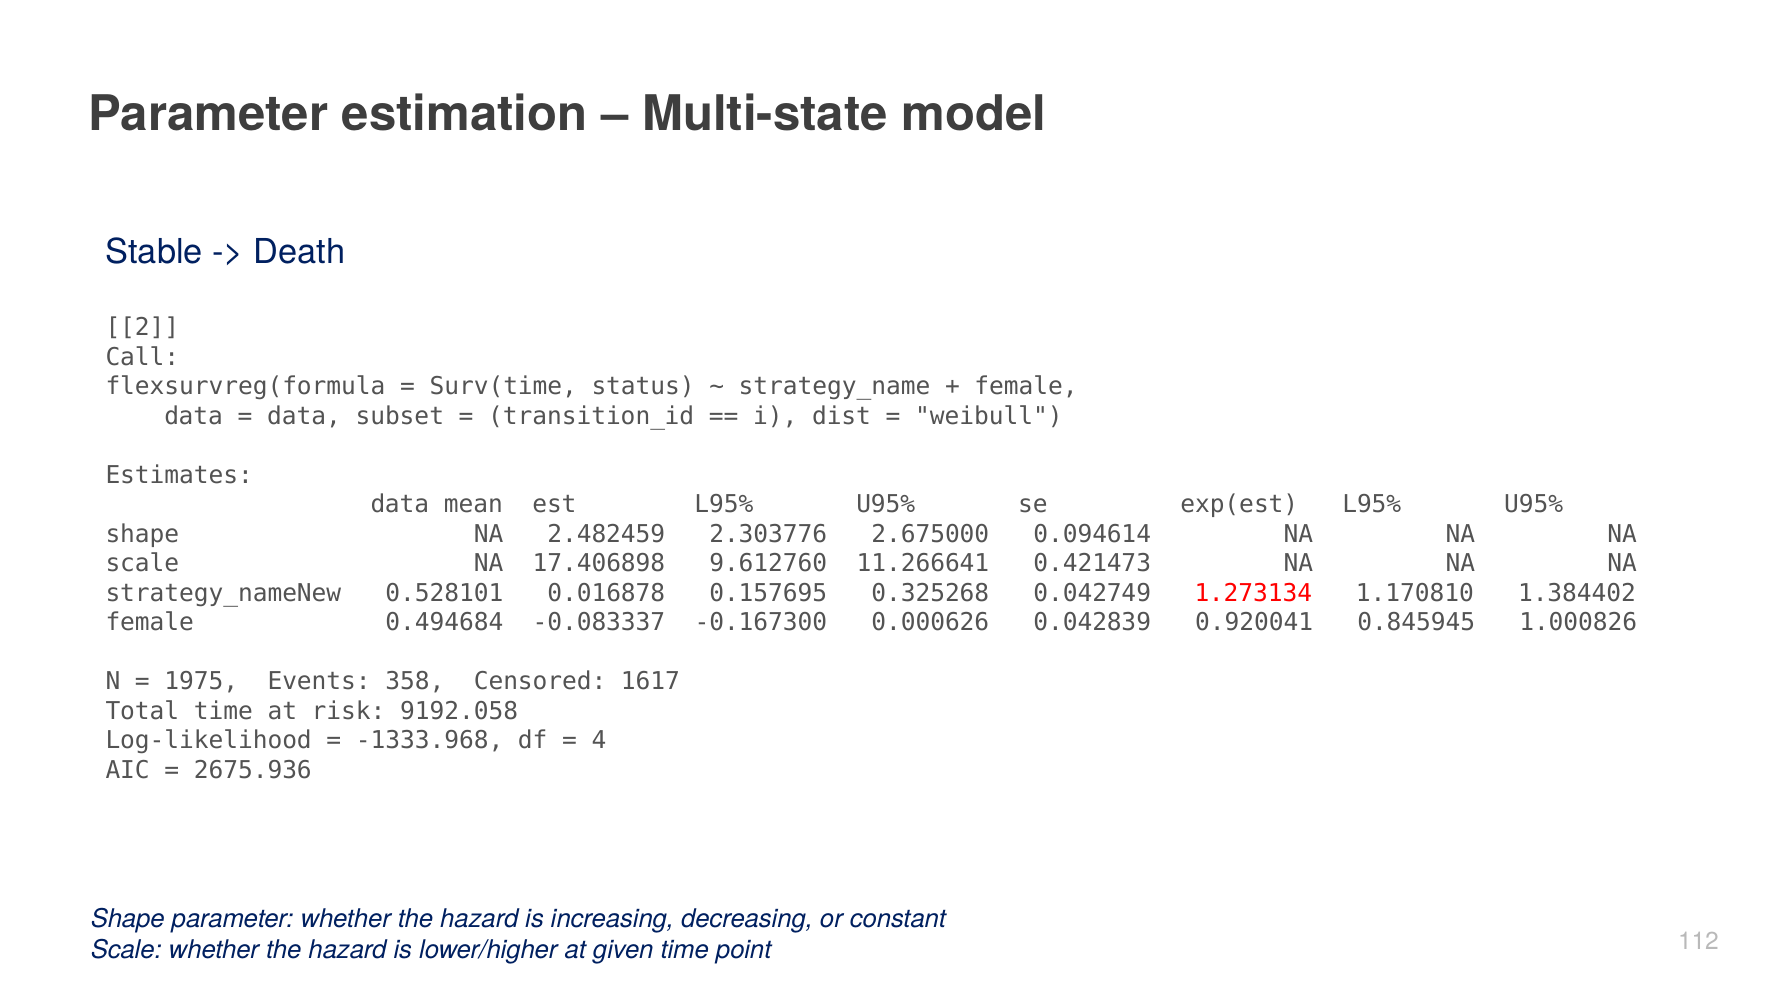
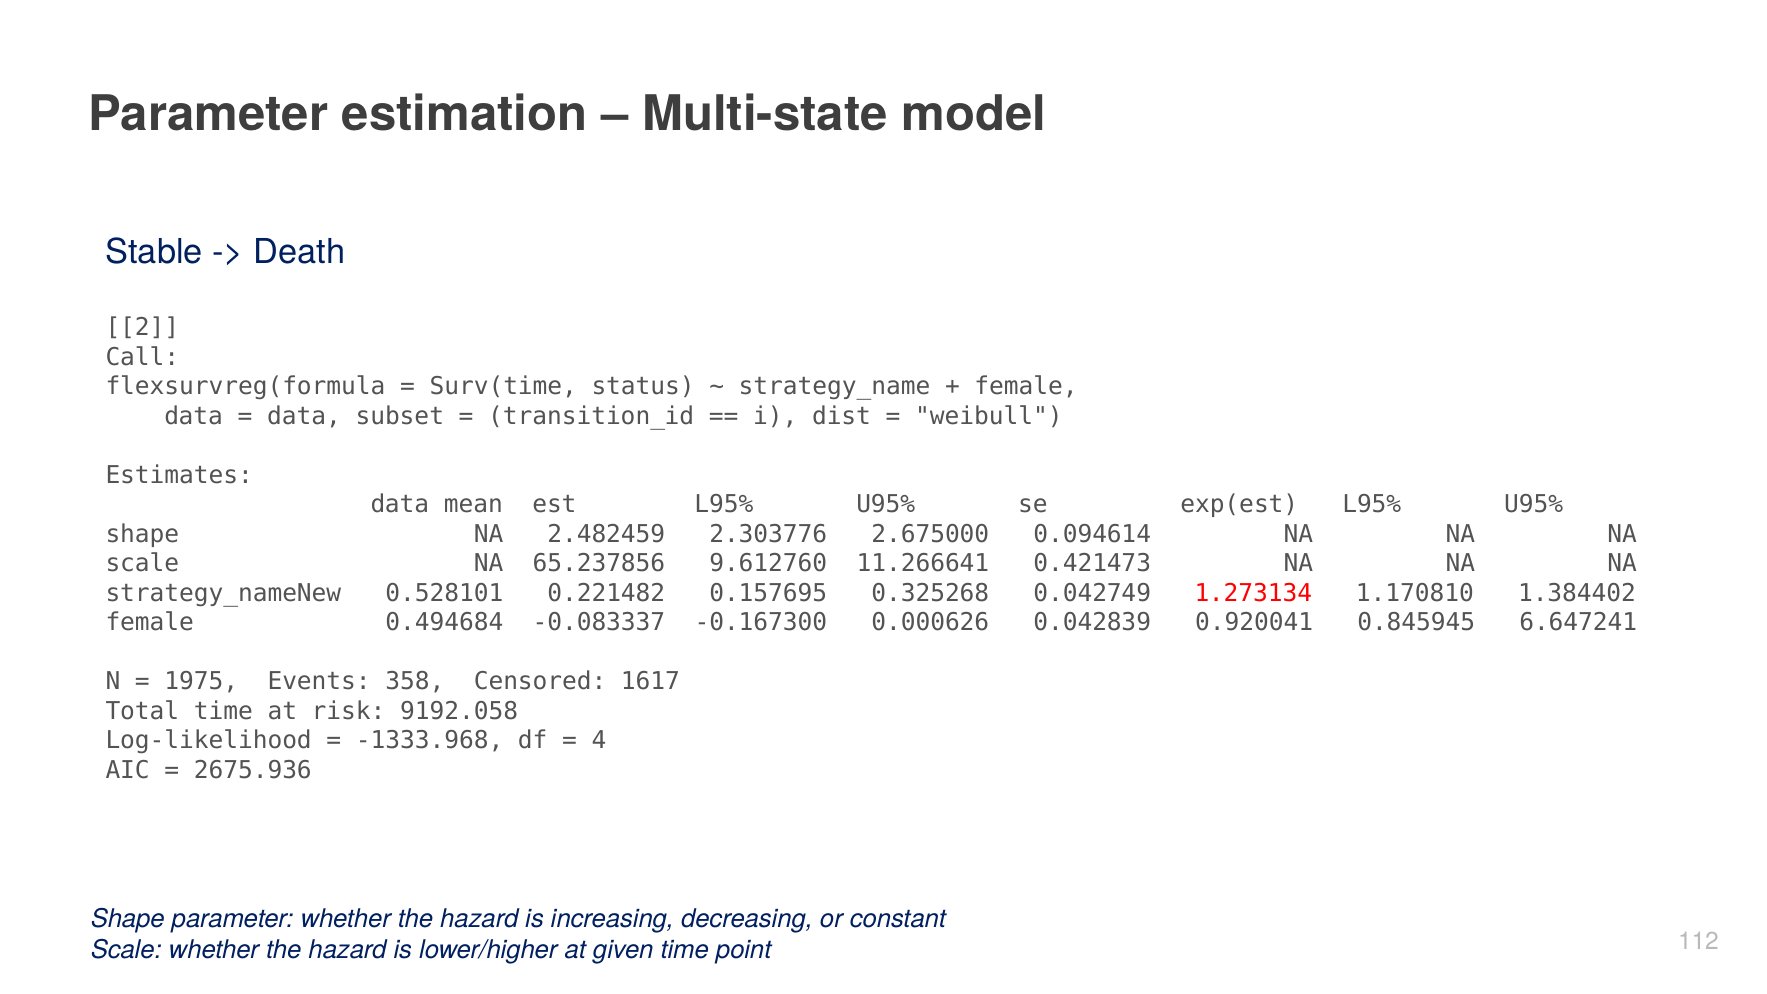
17.406898: 17.406898 -> 65.237856 (599, 564)
0.016878: 0.016878 -> 0.221482 (606, 593)
1.000826: 1.000826 -> 6.647241 (1578, 623)
